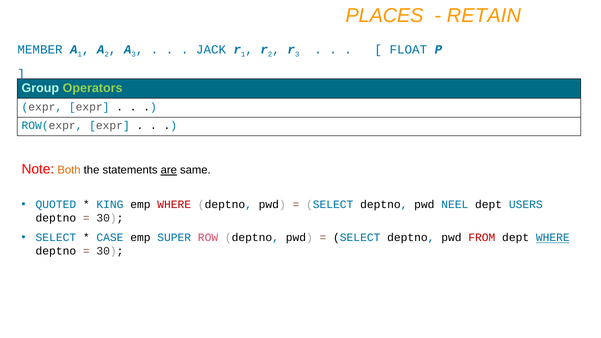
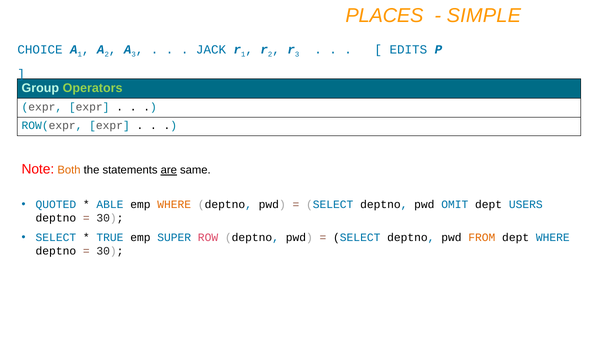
RETAIN: RETAIN -> SIMPLE (484, 16)
MEMBER: MEMBER -> CHOICE (40, 50)
FLOAT: FLOAT -> EDITS (408, 50)
KING: KING -> ABLE (110, 205)
WHERE colour: red -> orange (174, 205)
NEEL: NEEL -> OMIT (455, 205)
CASE: CASE -> TRUE (110, 238)
FROM colour: red -> orange (482, 238)
WHERE underline: present -> none (553, 238)
